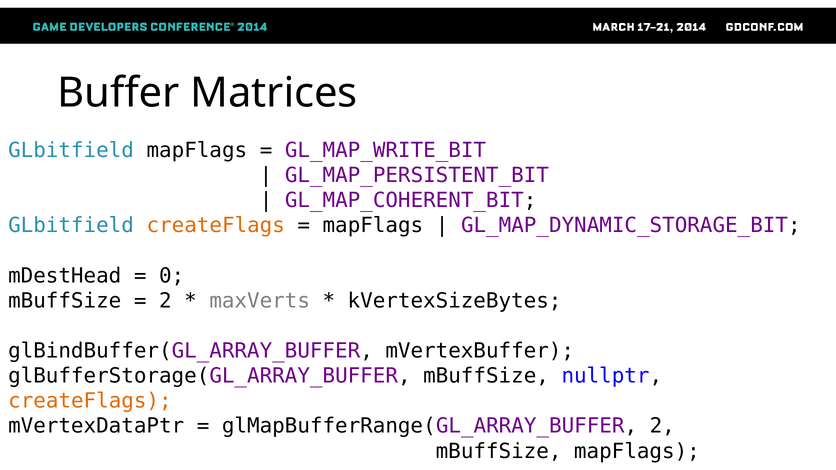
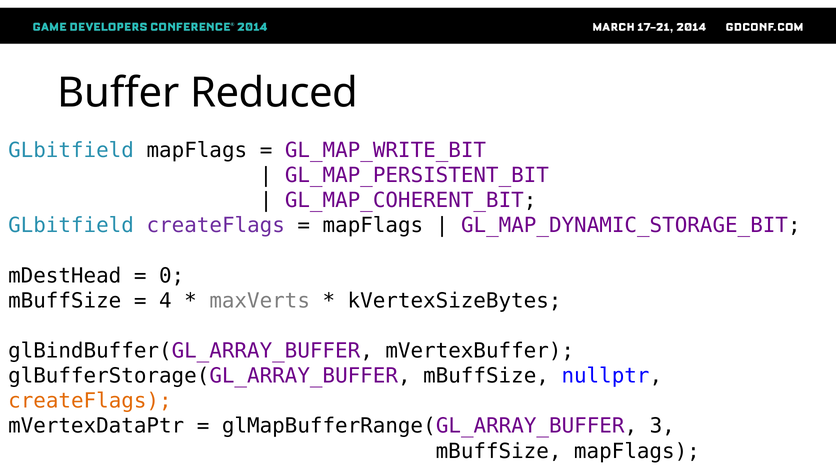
Matrices: Matrices -> Reduced (274, 93)
createFlags colour: orange -> purple (216, 226)
2: 2 -> 4 (165, 301)
glMapBufferRange(GL_ARRAY_BUFFER 2: 2 -> 3 (662, 426)
